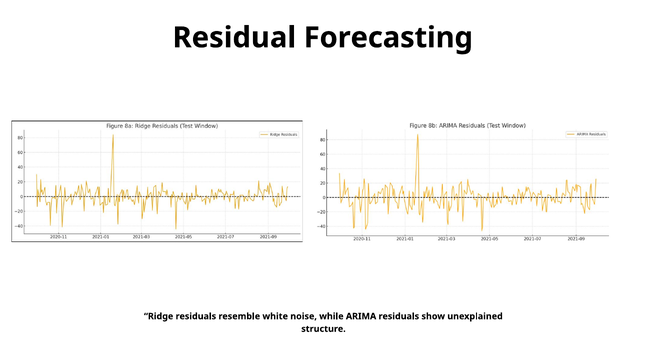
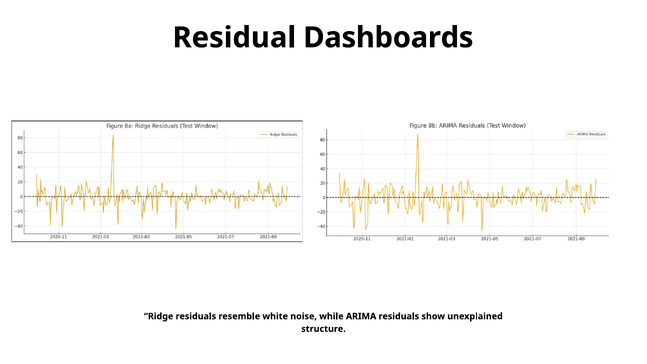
Forecasting: Forecasting -> Dashboards (388, 38)
